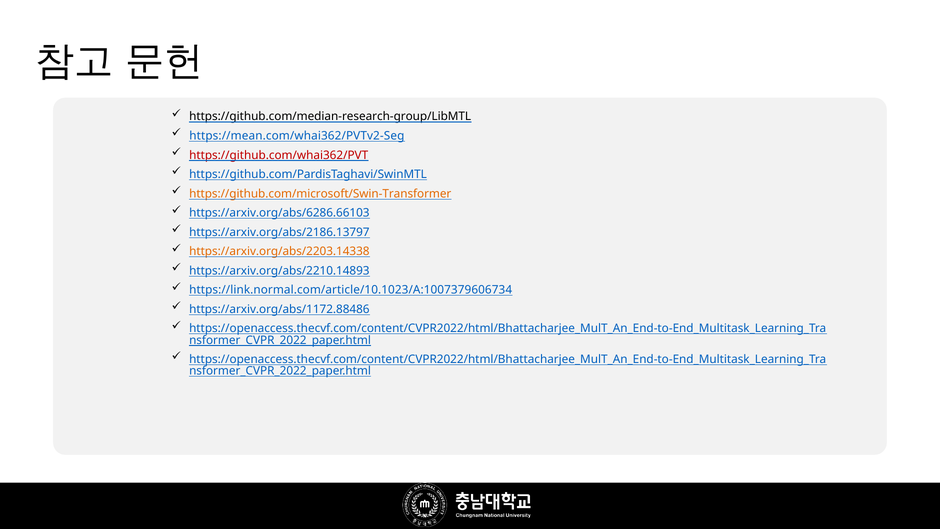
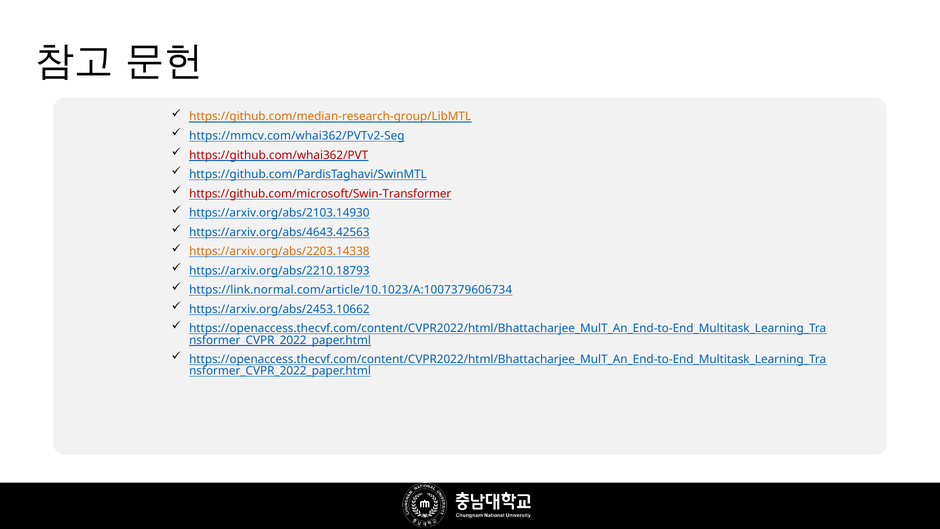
https://github.com/median-research-group/LibMTL colour: black -> orange (330, 117)
https://mean.com/whai362/PVTv2-Seg: https://mean.com/whai362/PVTv2-Seg -> https://mmcv.com/whai362/PVTv2-Seg (297, 136)
https://github.com/microsoft/Swin-Transformer colour: orange -> red (320, 194)
https://arxiv.org/abs/6286.66103: https://arxiv.org/abs/6286.66103 -> https://arxiv.org/abs/2103.14930 (279, 213)
https://arxiv.org/abs/2186.13797: https://arxiv.org/abs/2186.13797 -> https://arxiv.org/abs/4643.42563 (279, 232)
https://arxiv.org/abs/2210.14893: https://arxiv.org/abs/2210.14893 -> https://arxiv.org/abs/2210.18793 (279, 271)
https://arxiv.org/abs/1172.88486: https://arxiv.org/abs/1172.88486 -> https://arxiv.org/abs/2453.10662 (279, 309)
